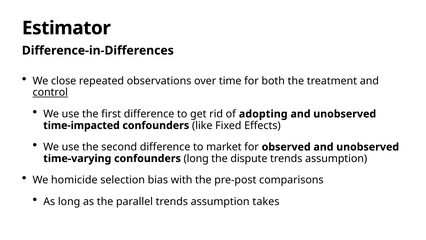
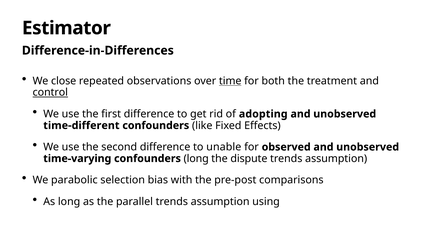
time underline: none -> present (230, 81)
time-impacted: time-impacted -> time-different (81, 125)
market: market -> unable (224, 147)
homicide: homicide -> parabolic (74, 180)
takes: takes -> using (266, 201)
